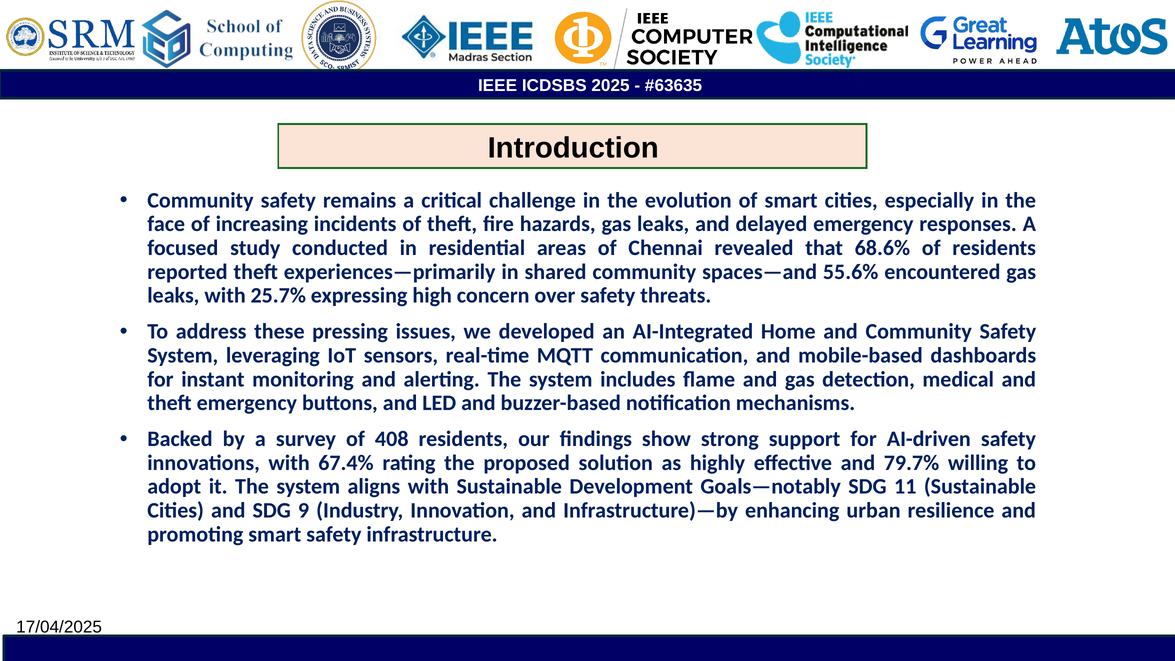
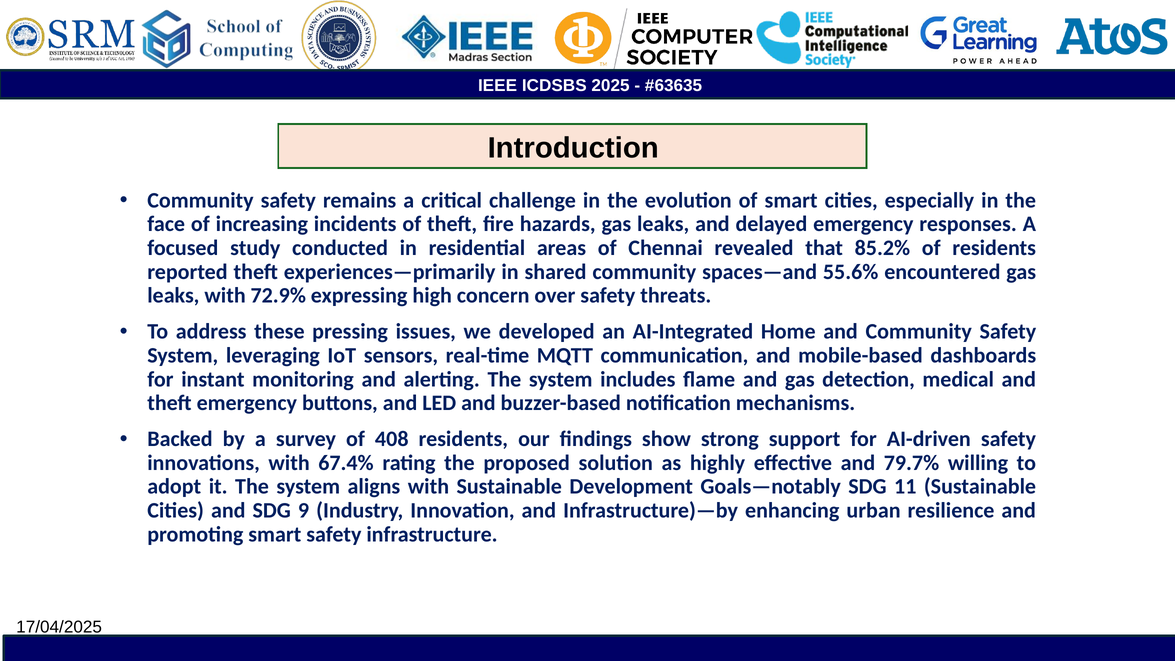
68.6%: 68.6% -> 85.2% (882, 248)
25.7%: 25.7% -> 72.9% (278, 296)
